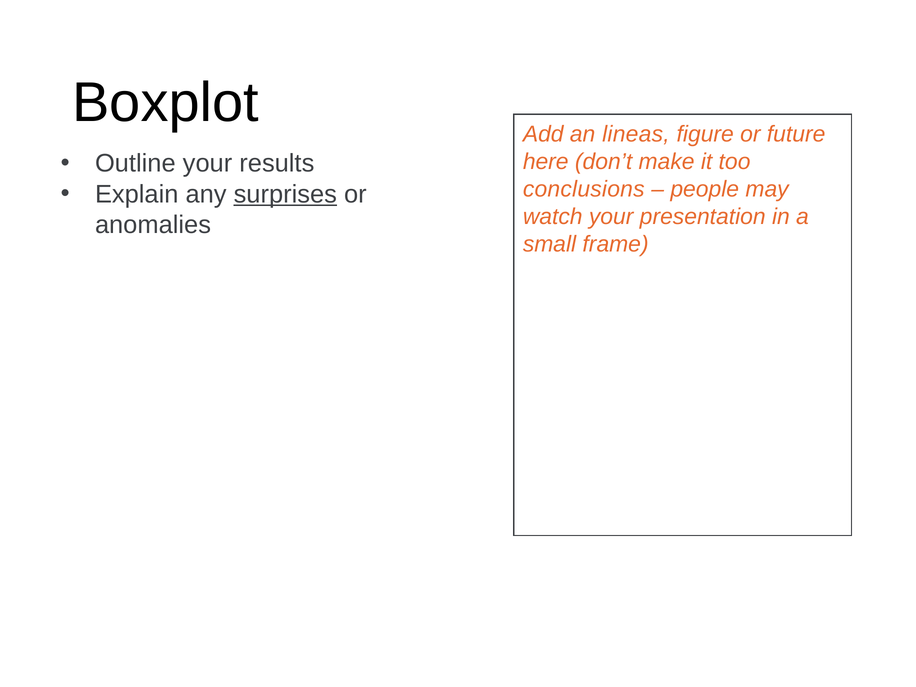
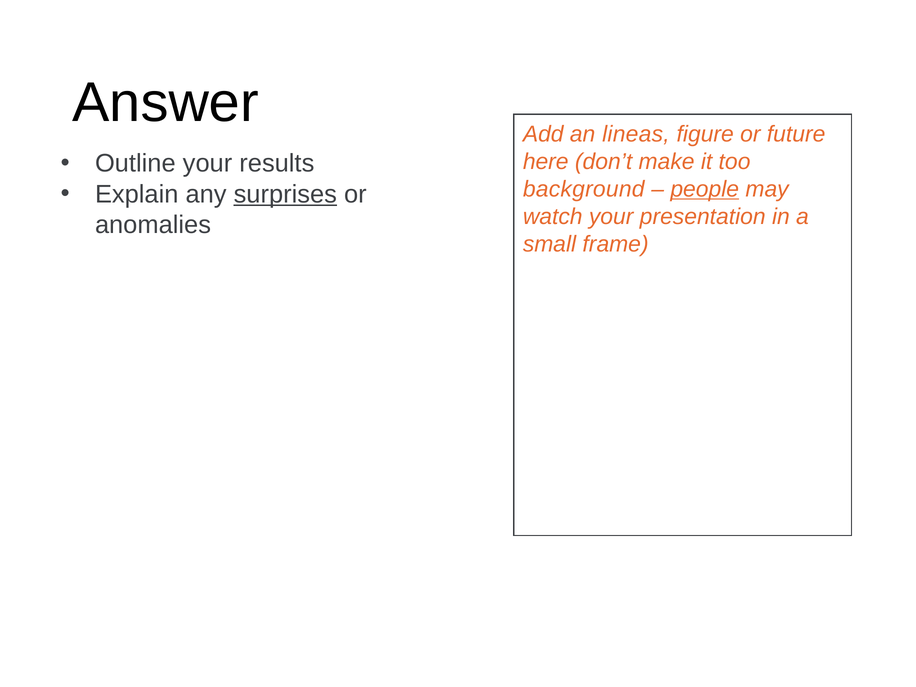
Boxplot: Boxplot -> Answer (165, 103)
conclusions: conclusions -> background (584, 189)
people underline: none -> present (705, 189)
